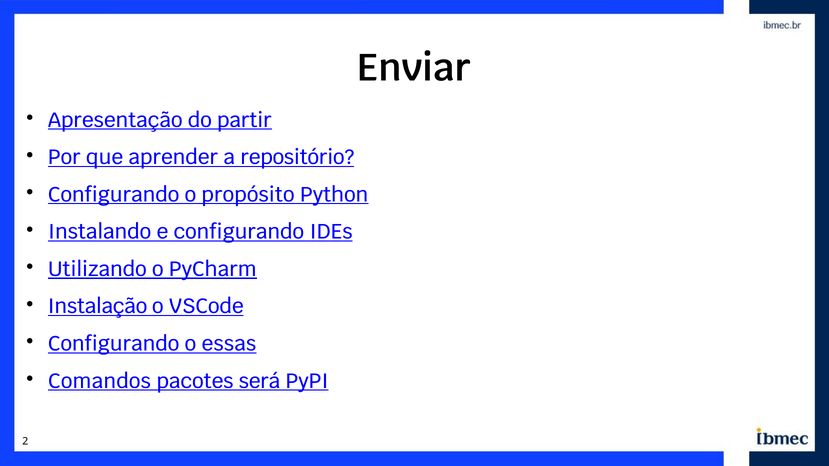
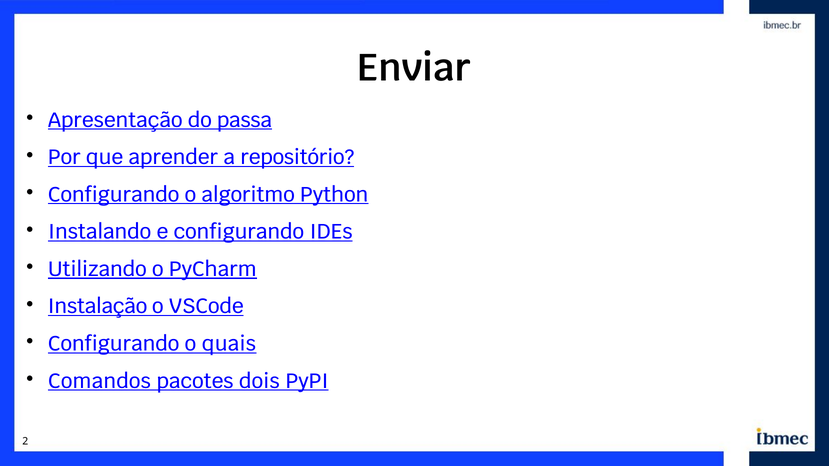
partir: partir -> passa (245, 120)
propósito: propósito -> algoritmo (248, 195)
essas: essas -> quais (229, 344)
será: será -> dois (259, 381)
